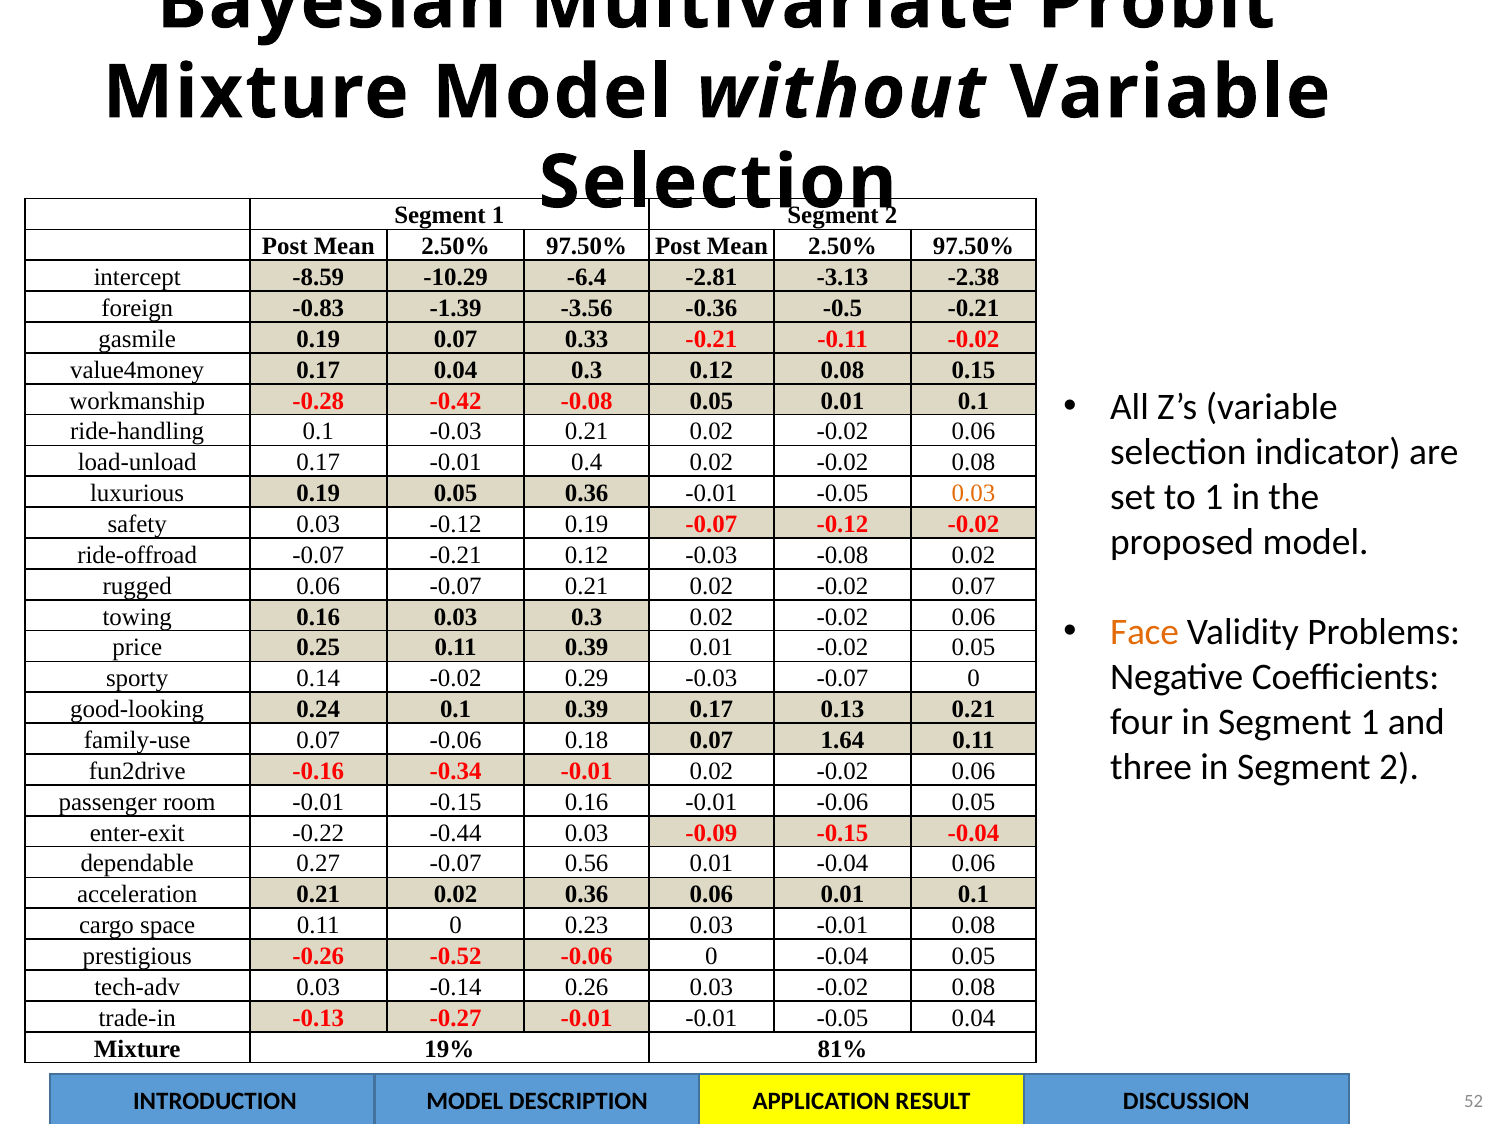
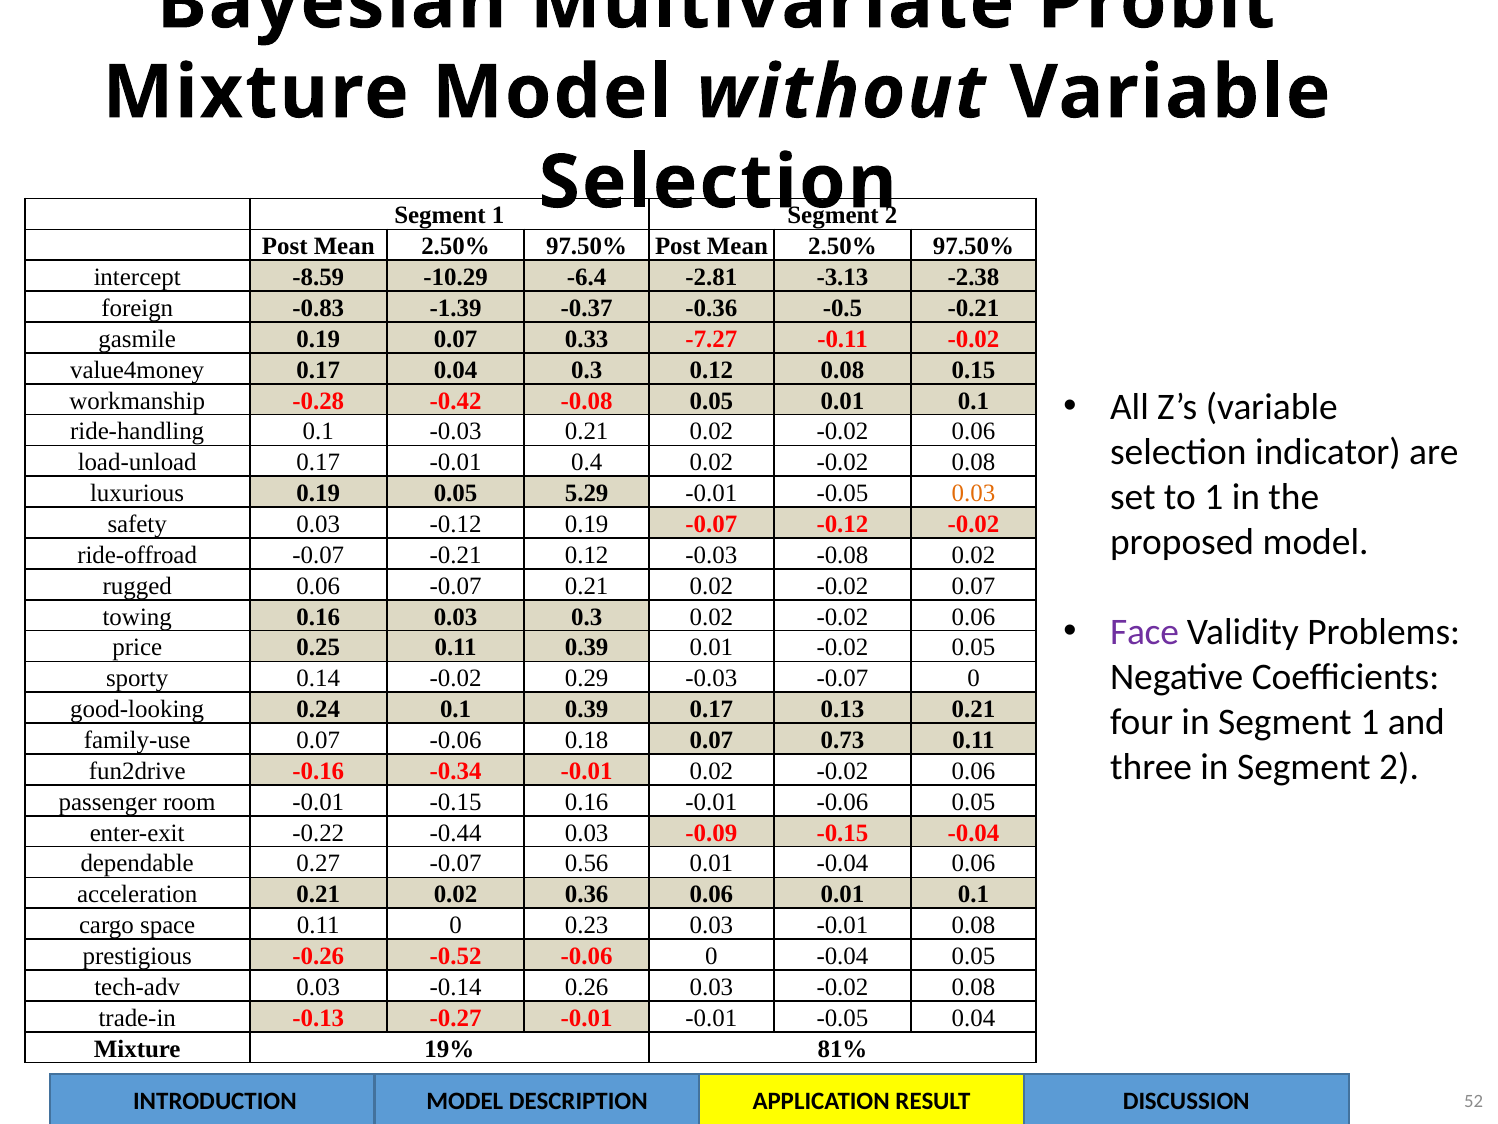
-3.56: -3.56 -> -0.37 (587, 308)
0.33 -0.21: -0.21 -> -7.27 (711, 339)
0.05 0.36: 0.36 -> 5.29 (587, 493)
Face colour: orange -> purple (1144, 632)
1.64: 1.64 -> 0.73 (842, 740)
